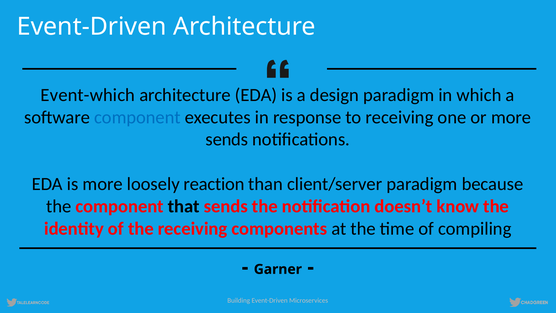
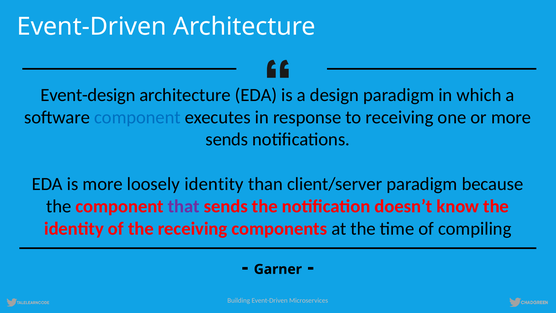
Event-which: Event-which -> Event-design (88, 95)
loosely reaction: reaction -> identity (214, 184)
that colour: black -> purple (184, 206)
